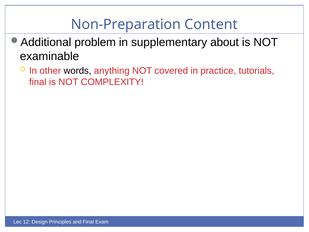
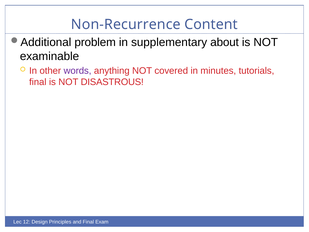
Non-Preparation: Non-Preparation -> Non-Recurrence (126, 24)
words colour: black -> purple (78, 71)
practice: practice -> minutes (218, 71)
COMPLEXITY: COMPLEXITY -> DISASTROUS (112, 82)
